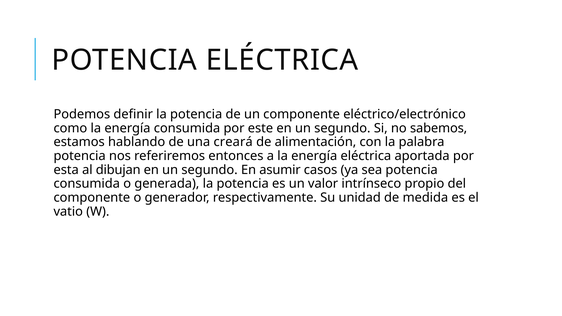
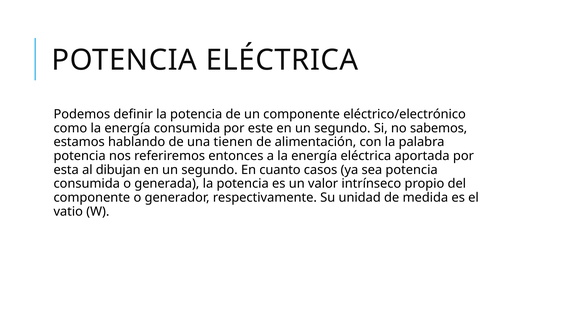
creará: creará -> tienen (233, 142)
asumir: asumir -> cuanto (280, 170)
